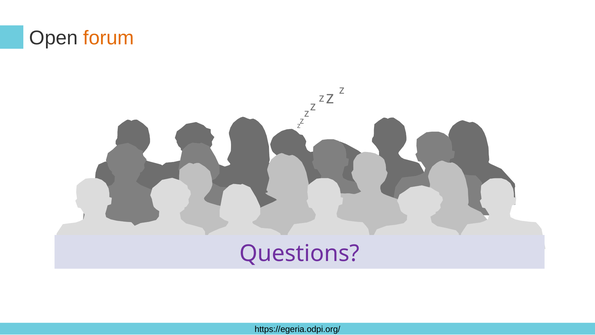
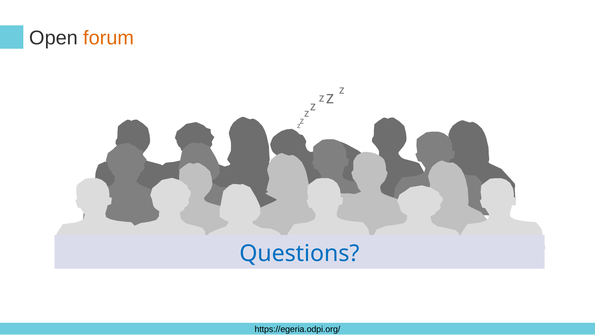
Questions colour: purple -> blue (300, 253)
